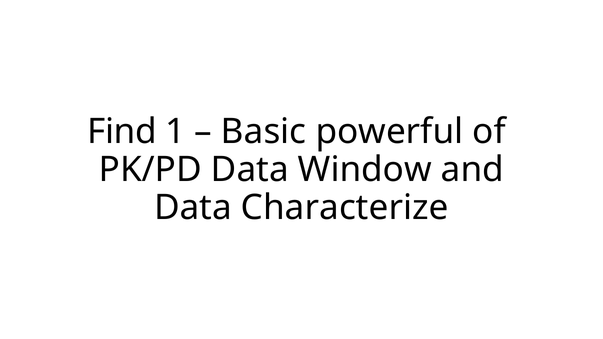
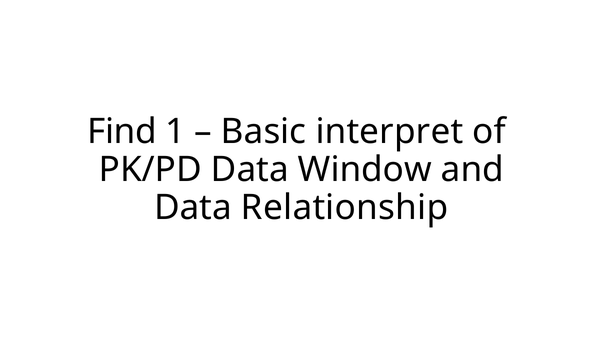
powerful: powerful -> interpret (389, 132)
Characterize: Characterize -> Relationship (345, 208)
